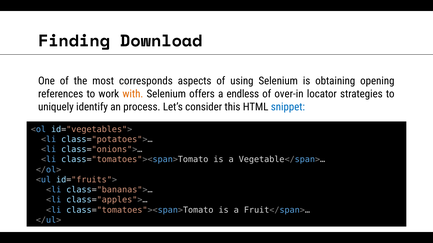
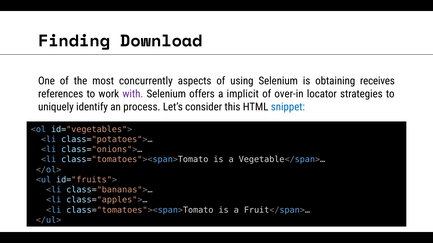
corresponds: corresponds -> concurrently (146, 81)
opening: opening -> receives (377, 81)
with colour: orange -> purple (133, 94)
endless: endless -> implicit (243, 94)
